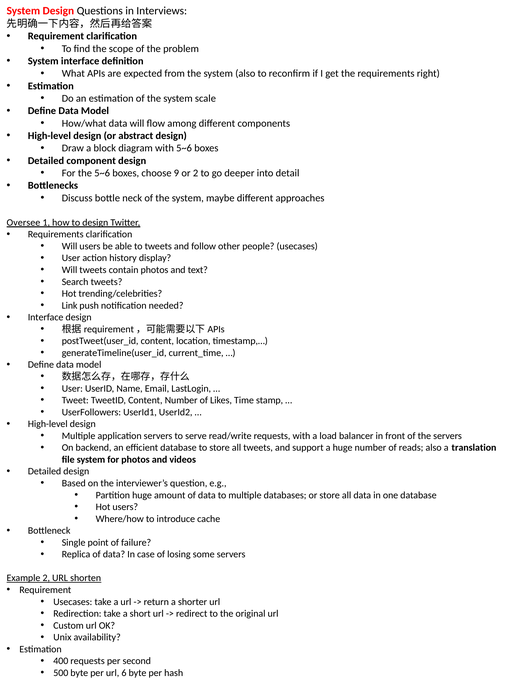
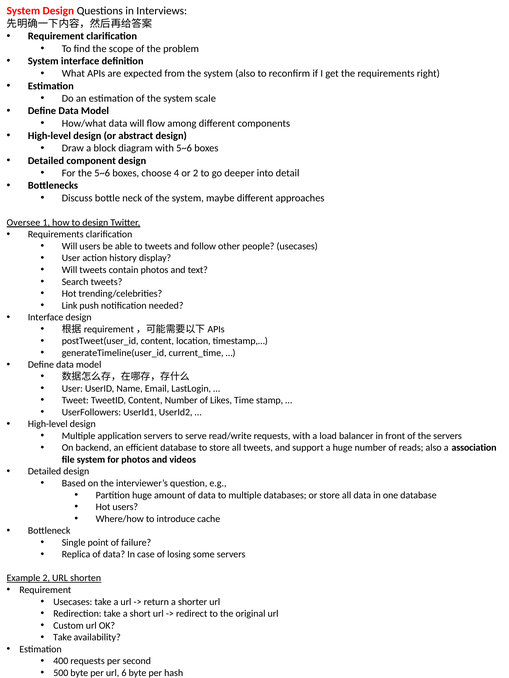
9: 9 -> 4 (176, 173)
translation: translation -> association (474, 448)
Unix: Unix -> Take (62, 638)
